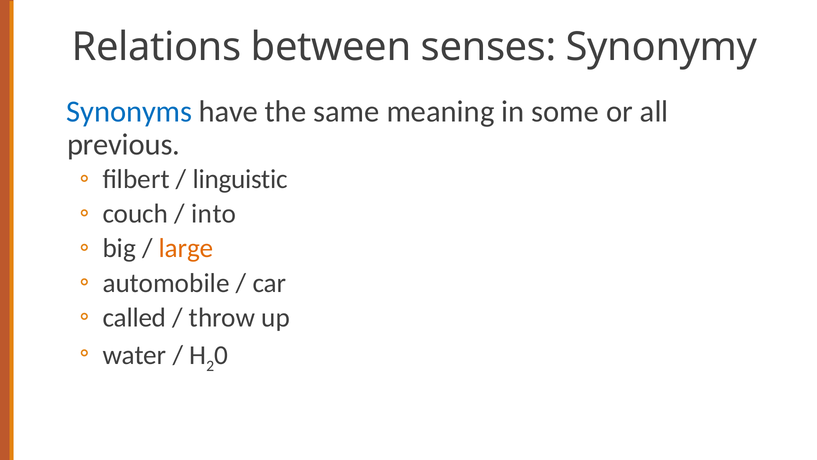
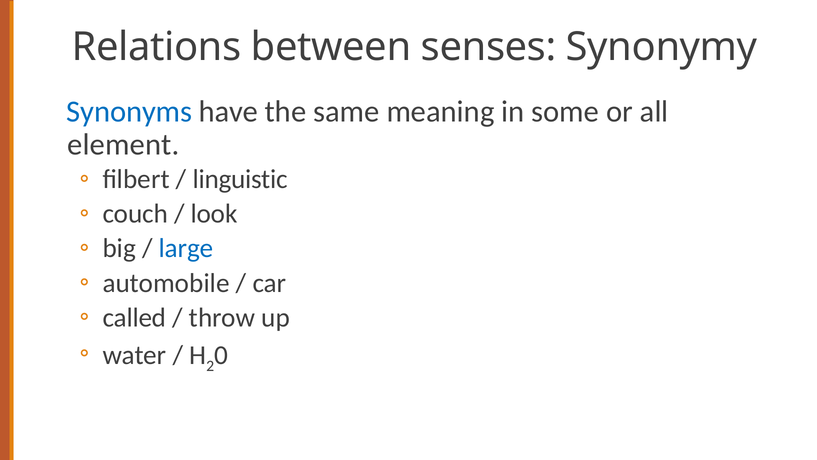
previous: previous -> element (123, 144)
into: into -> look (214, 214)
large colour: orange -> blue (186, 248)
